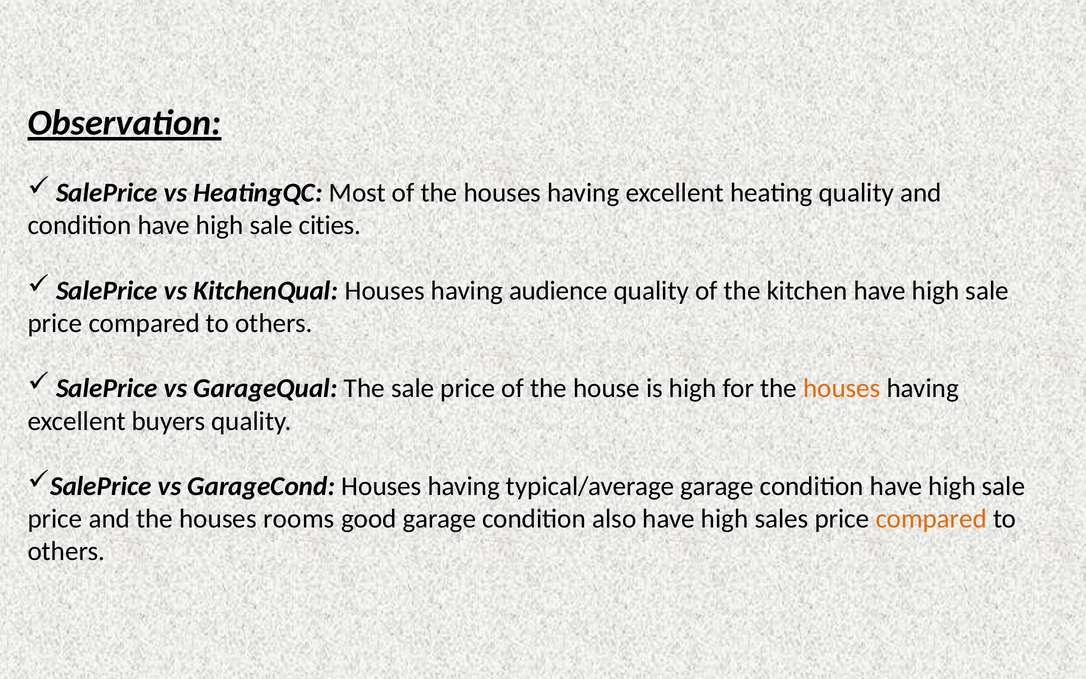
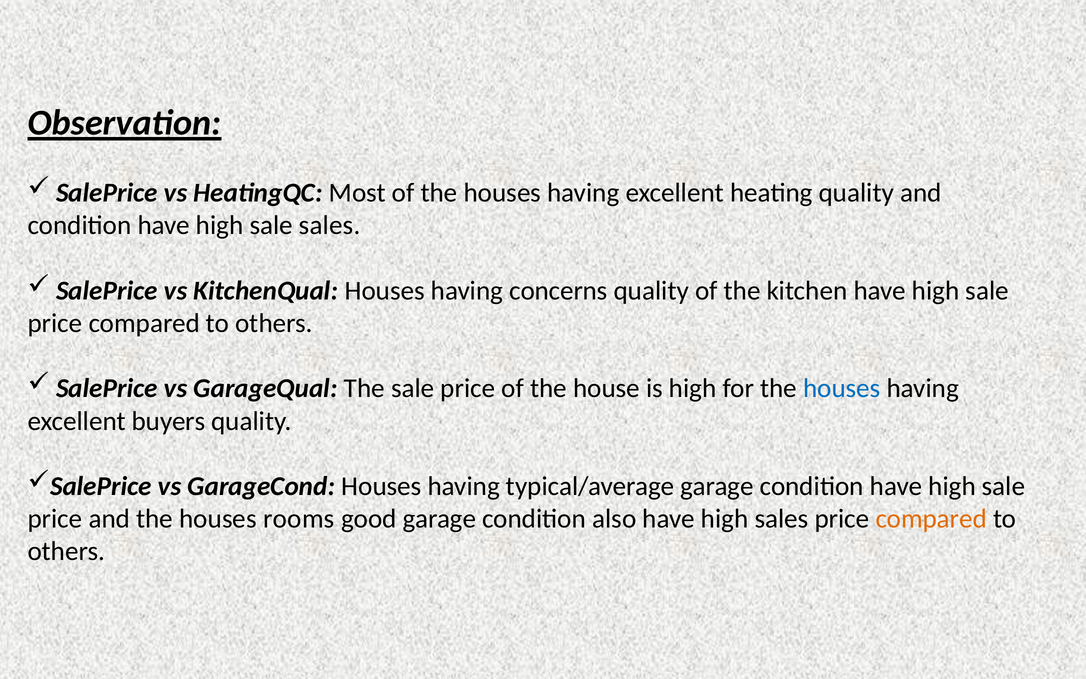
sale cities: cities -> sales (330, 225)
audience: audience -> concerns (558, 291)
houses colour: orange -> blue (842, 388)
